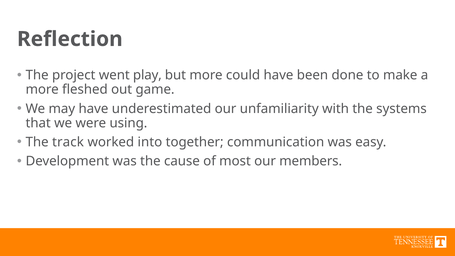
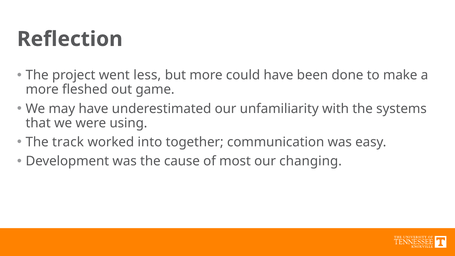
play: play -> less (147, 75)
members: members -> changing (311, 161)
